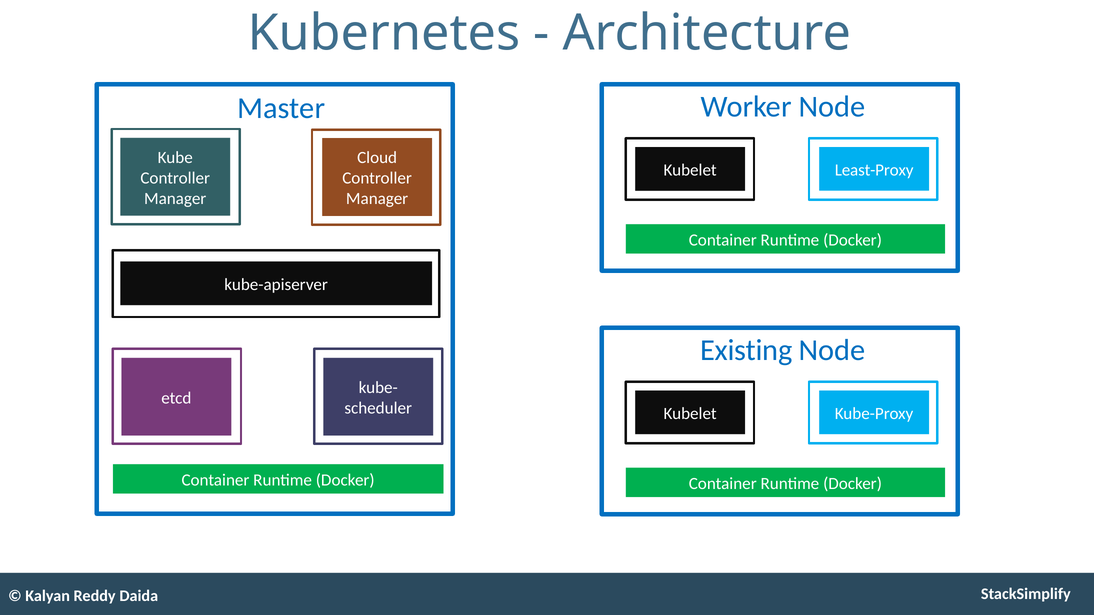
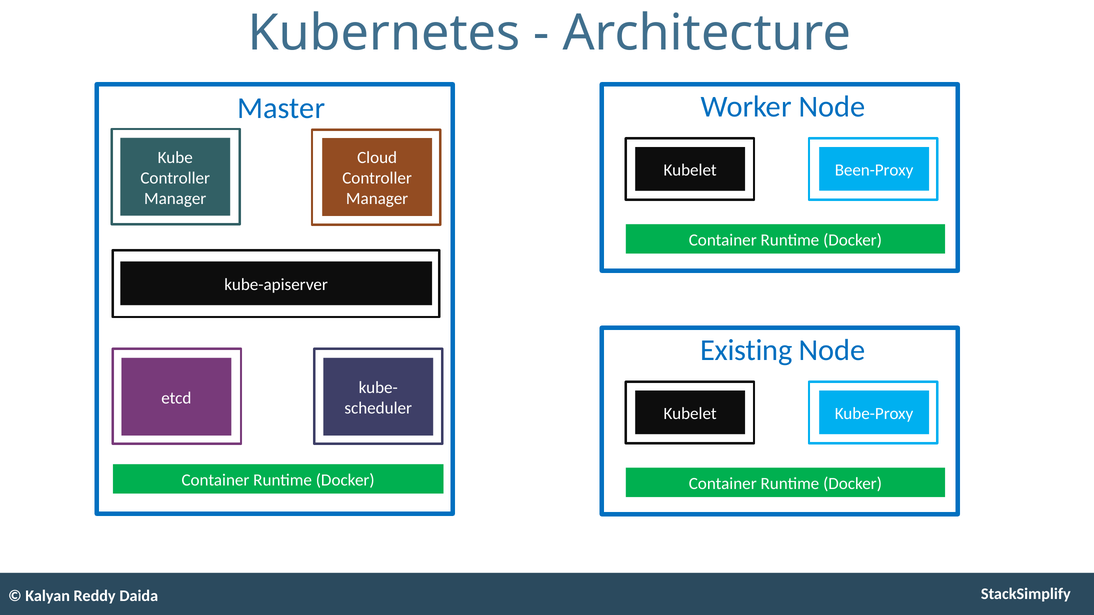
Least-Proxy: Least-Proxy -> Been-Proxy (874, 170)
